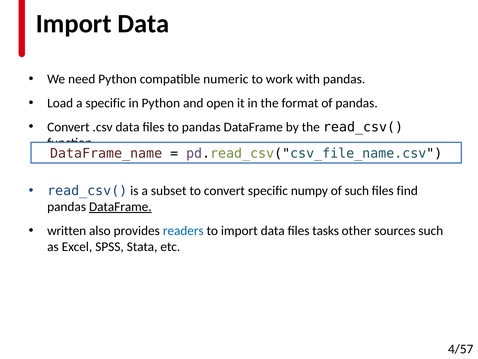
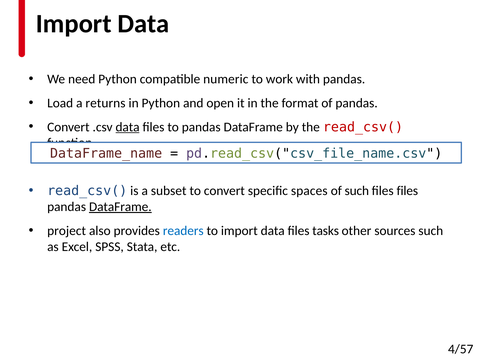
a specific: specific -> returns (105, 103)
data underline: none -> present (128, 127)
read_csv( colour: black -> red (363, 127)
numpy: numpy -> spaces (309, 191)
files find: find -> files (407, 191)
written: written -> project (67, 230)
